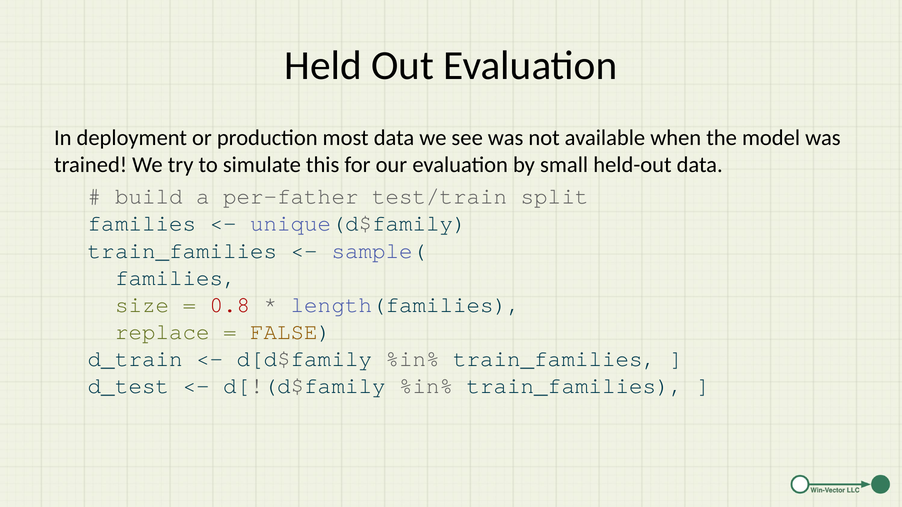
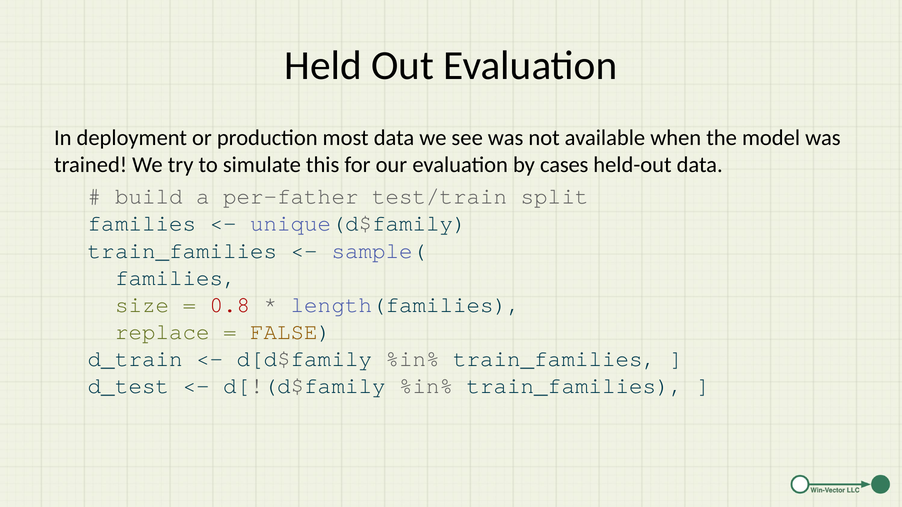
small: small -> cases (564, 165)
